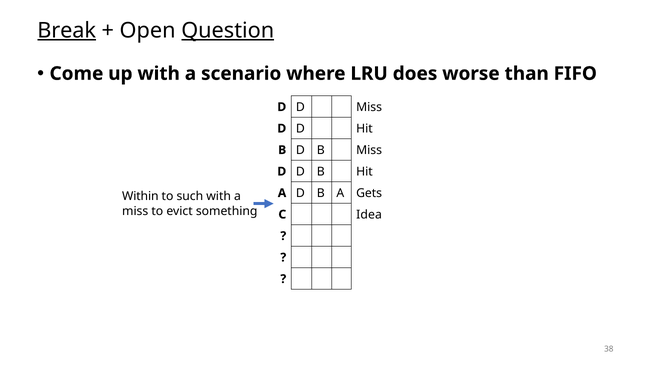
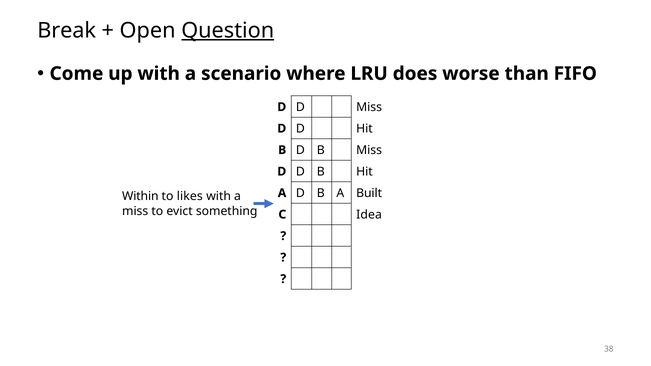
Break underline: present -> none (67, 30)
Gets: Gets -> Built (369, 193)
such: such -> likes (190, 197)
